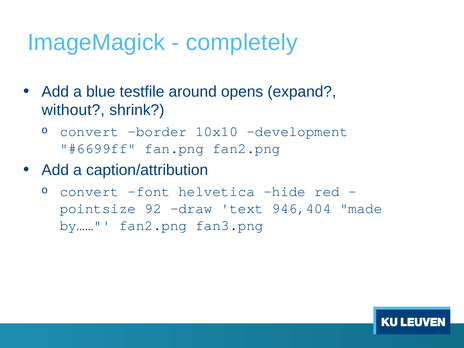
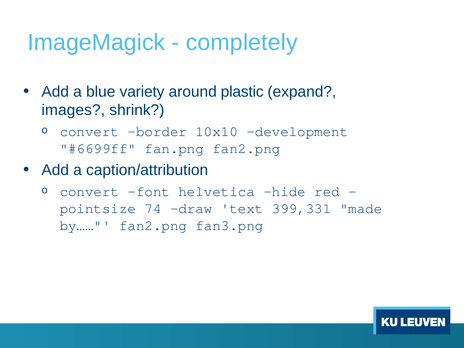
testfile: testfile -> variety (142, 92)
opens: opens -> plastic (242, 92)
without: without -> images (73, 110)
92: 92 -> 74 (153, 209)
946,404: 946,404 -> 399,331 (302, 209)
